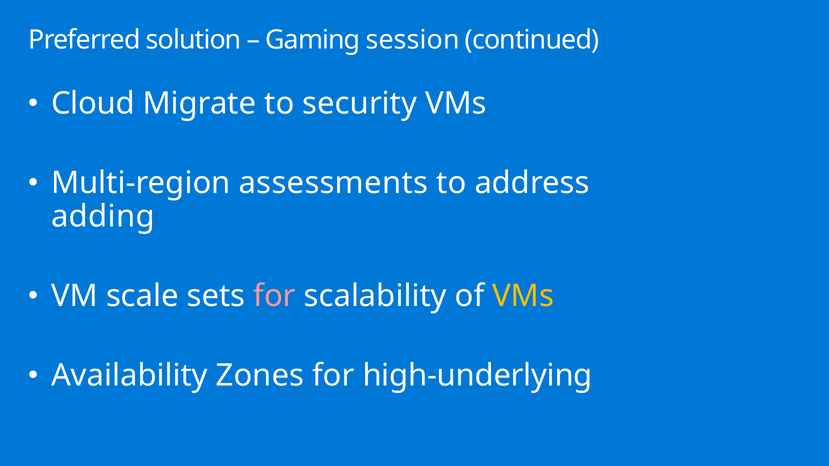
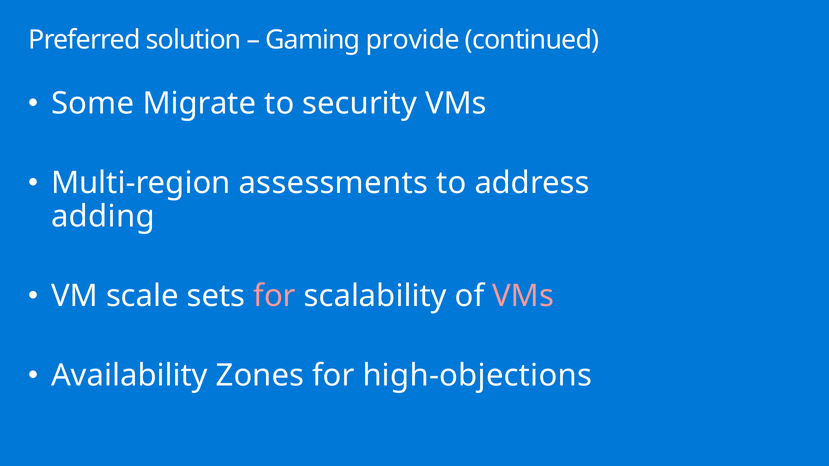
session: session -> provide (413, 40)
Cloud: Cloud -> Some (93, 104)
VMs colour: yellow -> pink (523, 296)
high-underlying: high-underlying -> high-objections (477, 376)
